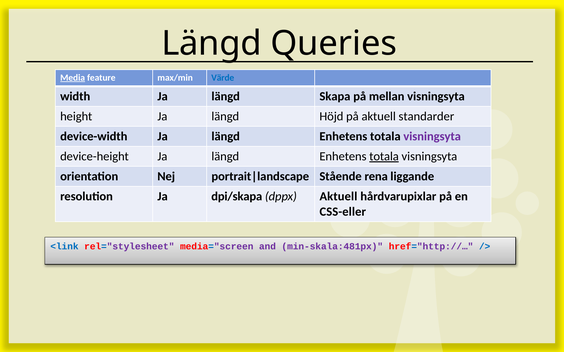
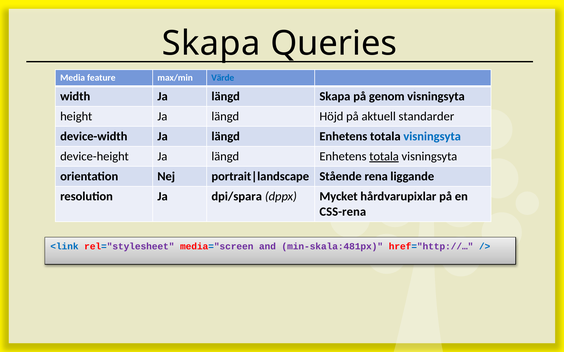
Längd: Längd -> Skapa (211, 43)
Media underline: present -> none (73, 78)
mellan: mellan -> genom (387, 97)
visningsyta colour: purple -> blue (432, 137)
dpi/skapa: dpi/skapa -> dpi/spara (237, 197)
dppx Aktuell: Aktuell -> Mycket (339, 197)
CSS-eller: CSS-eller -> CSS-rena (343, 212)
